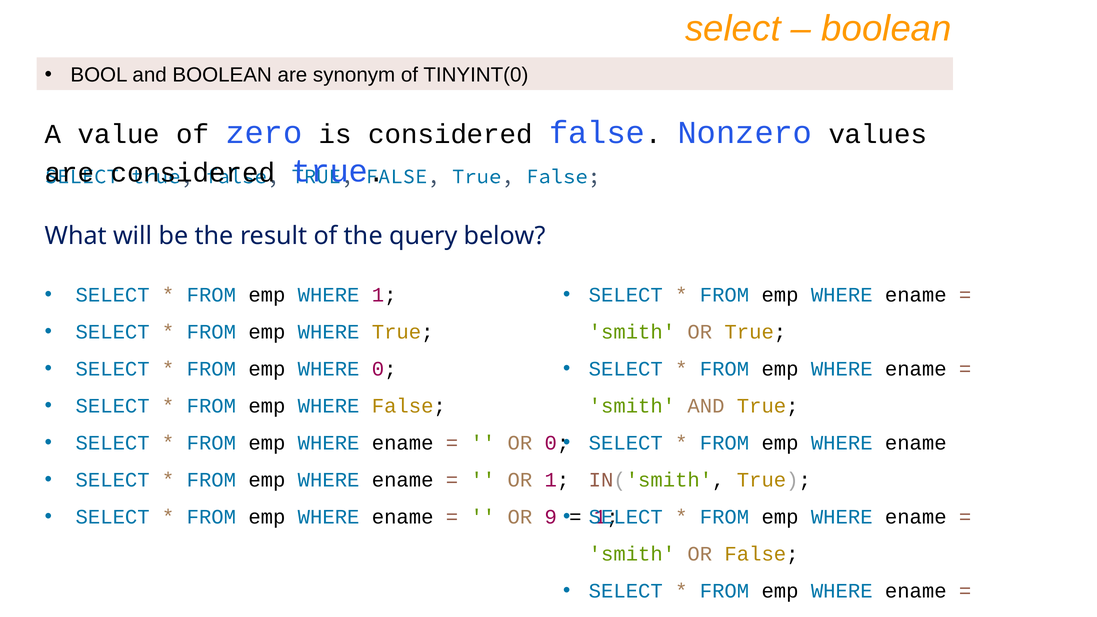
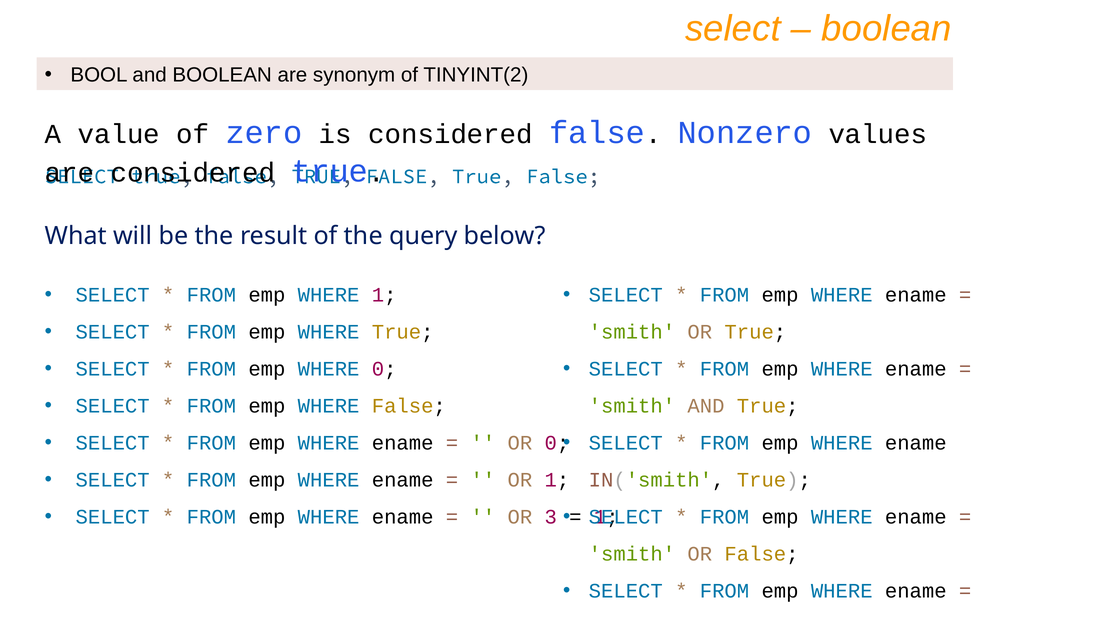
TINYINT(0: TINYINT(0 -> TINYINT(2 (476, 75)
9: 9 -> 3 (551, 517)
